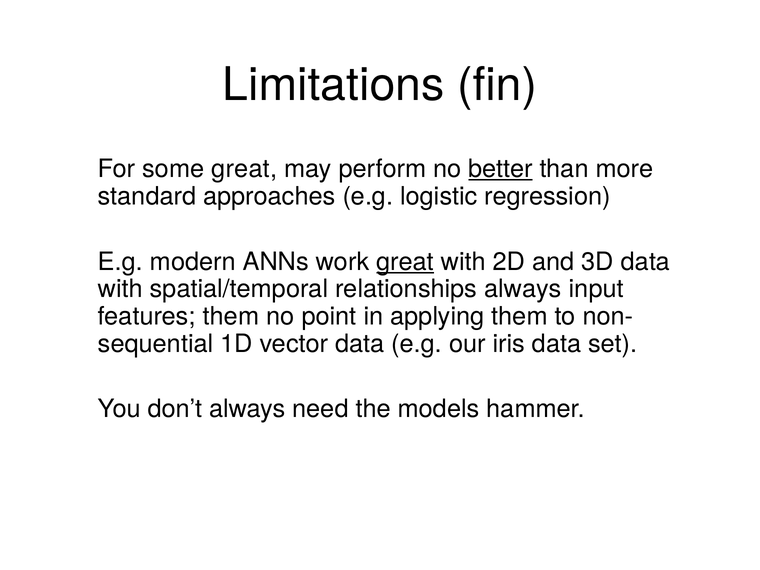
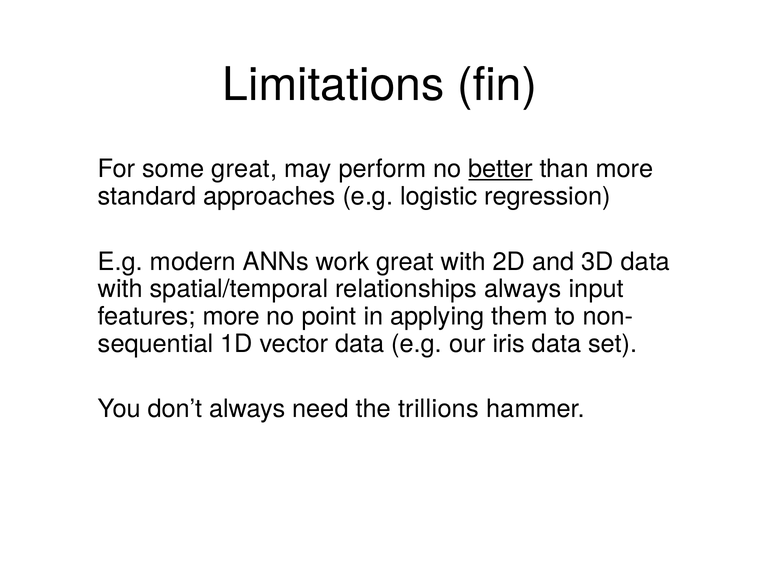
great underline: present -> none (405, 262)
features them: them -> more (231, 316)
models: models -> trillions (438, 409)
